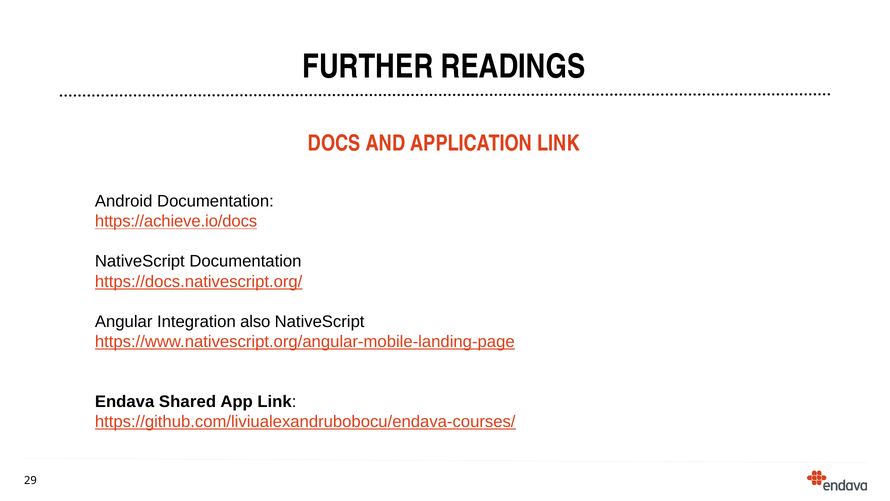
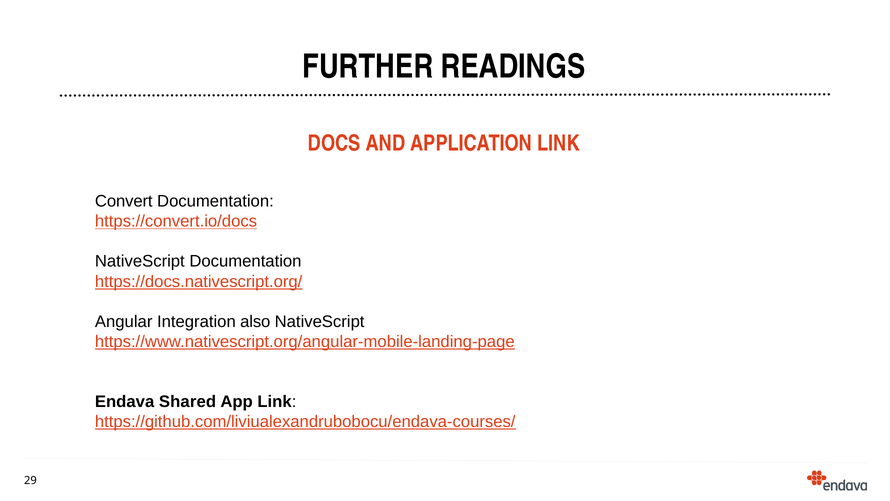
Android: Android -> Convert (124, 201)
https://achieve.io/docs: https://achieve.io/docs -> https://convert.io/docs (176, 221)
